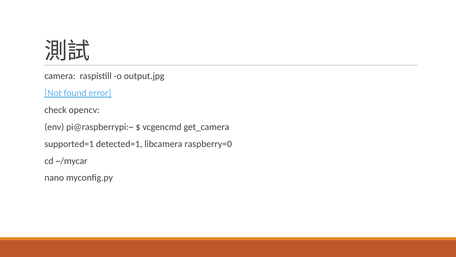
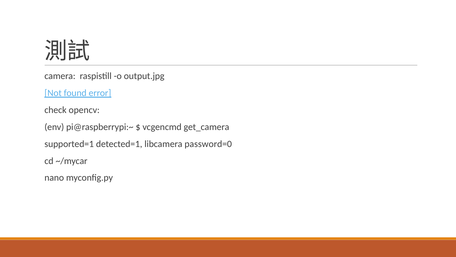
raspberry=0: raspberry=0 -> password=0 (208, 144)
